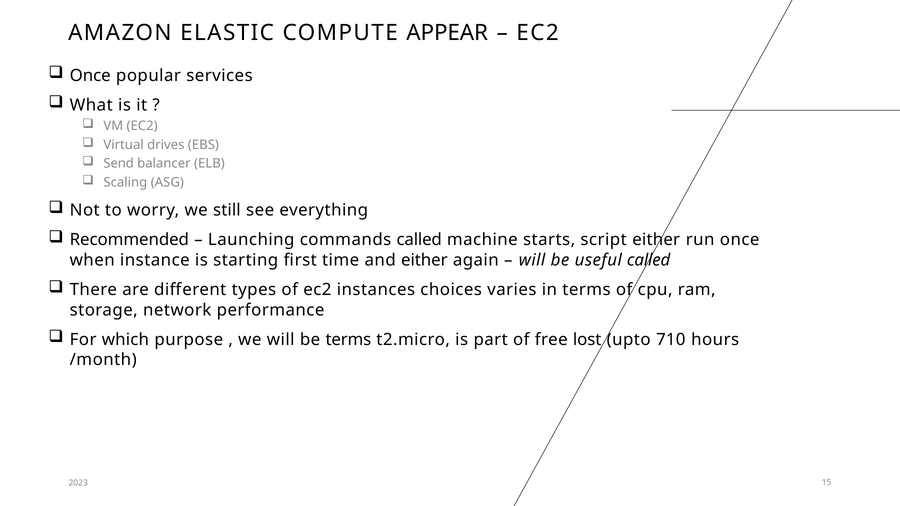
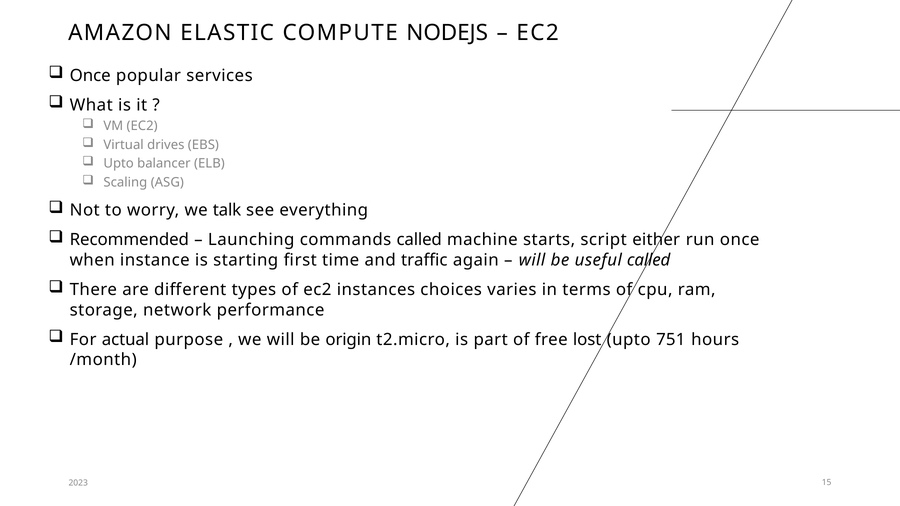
APPEAR: APPEAR -> NODEJS (447, 33)
Send: Send -> Upto (119, 164)
still: still -> talk (227, 210)
and either: either -> traffic (424, 260)
which: which -> actual (126, 340)
be terms: terms -> origin (348, 340)
710: 710 -> 751 (671, 340)
